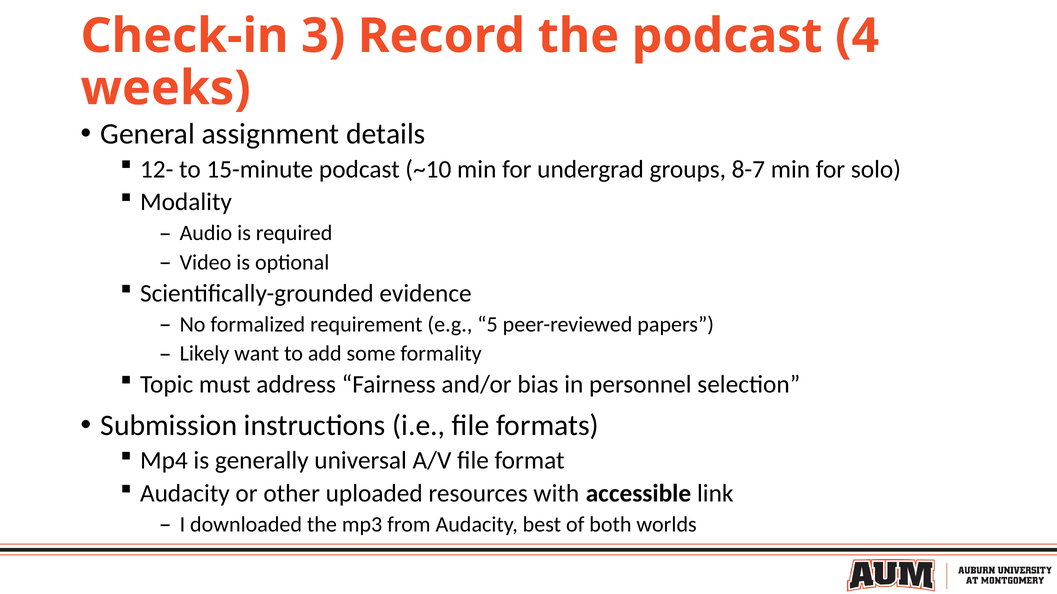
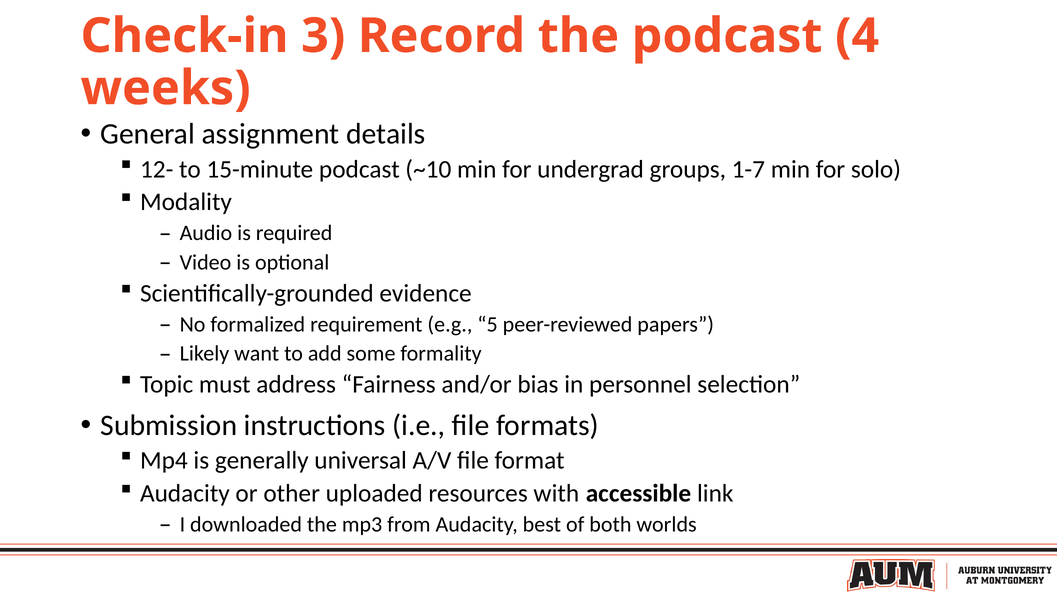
8-7: 8-7 -> 1-7 (748, 169)
